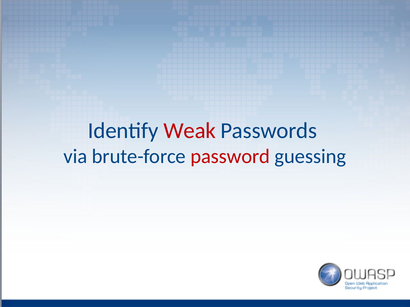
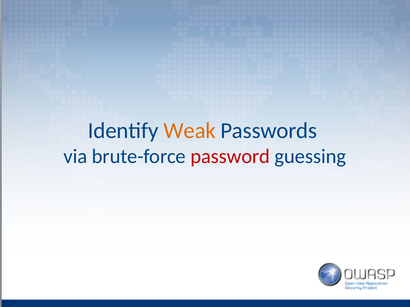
Weak colour: red -> orange (190, 131)
